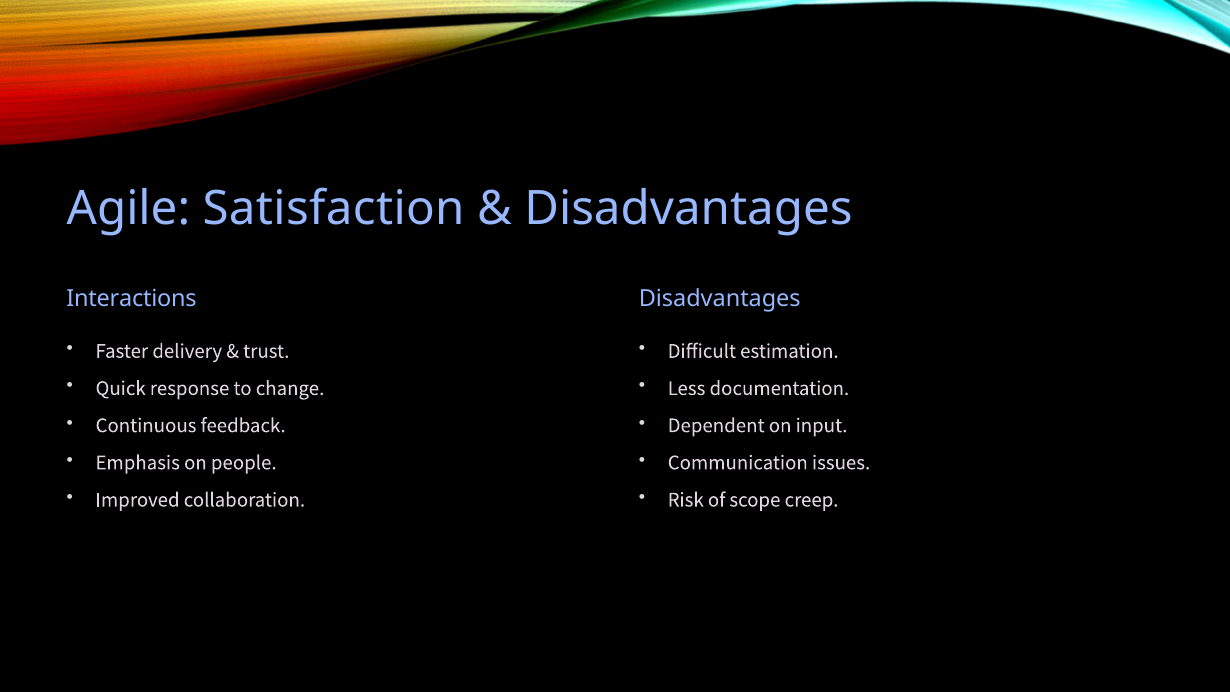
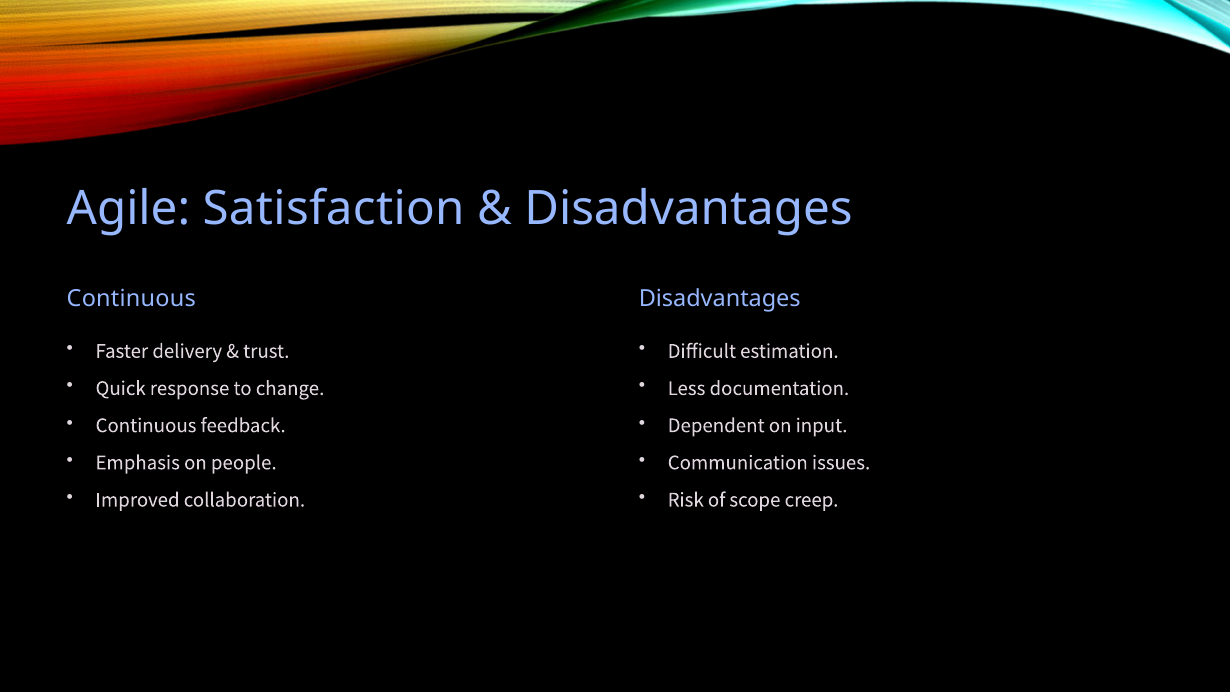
Interactions: Interactions -> Continuous (131, 299)
